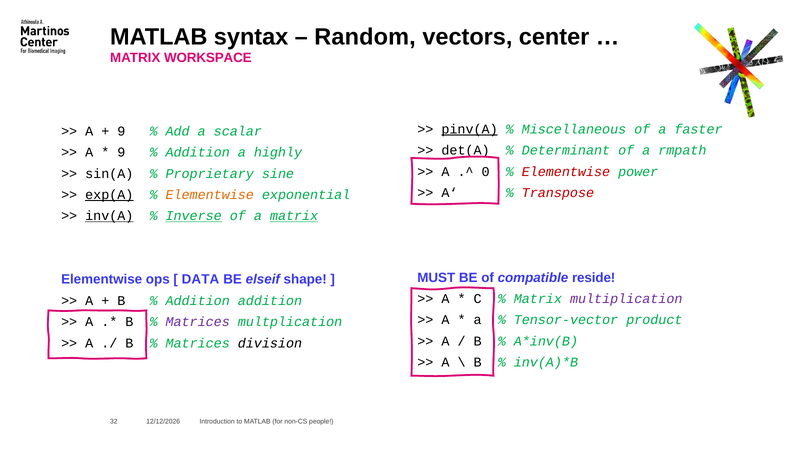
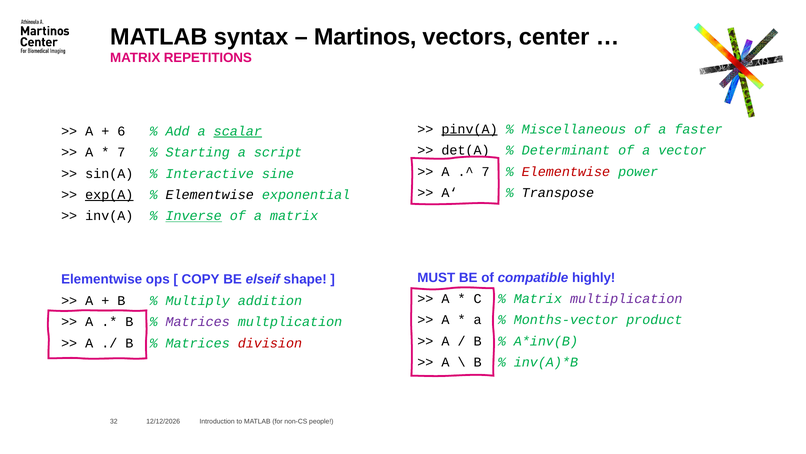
Random: Random -> Martinos (365, 37)
WORKSPACE: WORKSPACE -> REPETITIONS (208, 58)
9: 9 -> 6 (121, 131)
scalar underline: none -> present (238, 131)
rmpath: rmpath -> vector (682, 150)
9: 9 -> 7 (121, 152)
Addition: Addition -> Starting (198, 152)
highly: highly -> script (278, 152)
0: 0 -> 7 (486, 171)
Proprietary: Proprietary -> Interactive (210, 173)
Transpose colour: red -> black (558, 193)
Elementwise colour: orange -> black (210, 195)
inv(A underline: present -> none (109, 216)
matrix underline: present -> none (294, 216)
reside: reside -> highly (594, 277)
DATA: DATA -> COPY (201, 279)
Addition: Addition -> Multiply (198, 300)
Tensor-vector: Tensor-vector -> Months-vector (566, 320)
division colour: black -> red (270, 343)
